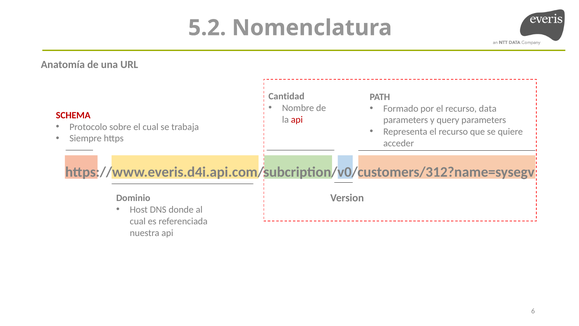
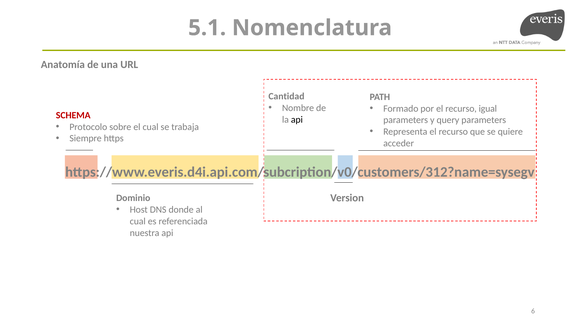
5.2: 5.2 -> 5.1 (207, 28)
data: data -> igual (488, 108)
api colour: red -> black (297, 120)
